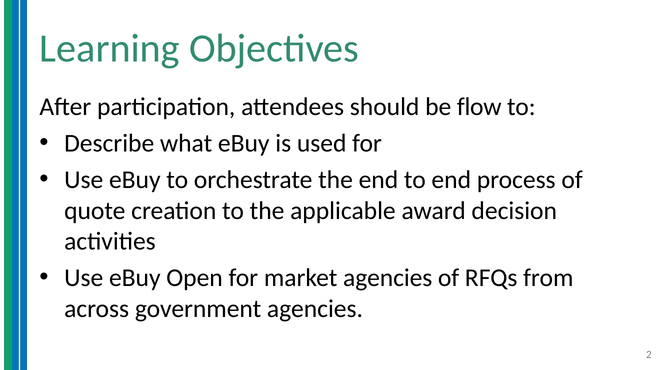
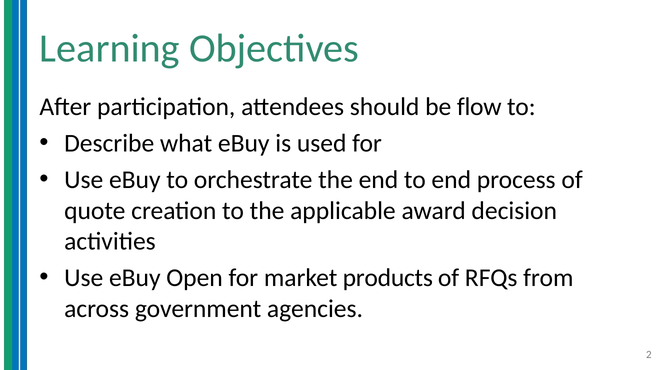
market agencies: agencies -> products (388, 278)
